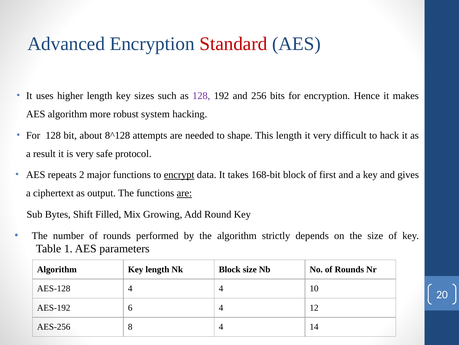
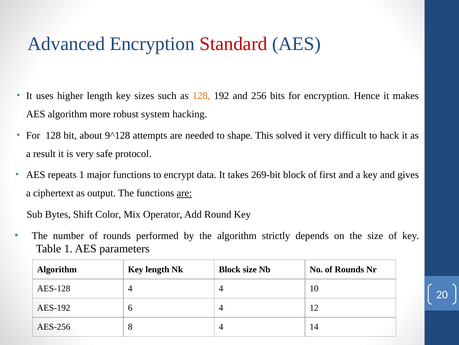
128 colour: purple -> orange (201, 96)
8^128: 8^128 -> 9^128 (118, 135)
This length: length -> solved (289, 135)
repeats 2: 2 -> 1 (82, 175)
encrypt underline: present -> none (179, 175)
168-bit: 168-bit -> 269-bit (266, 175)
Filled: Filled -> Color (108, 214)
Growing: Growing -> Operator (163, 214)
